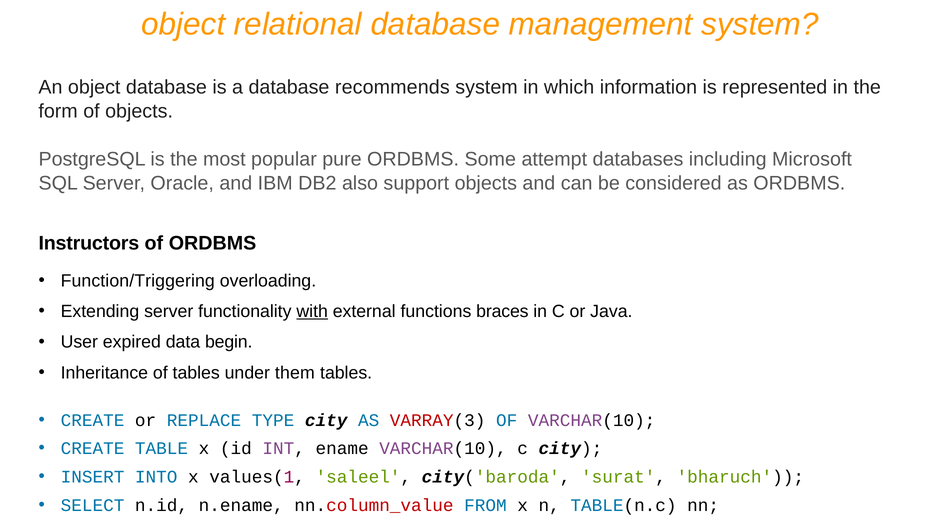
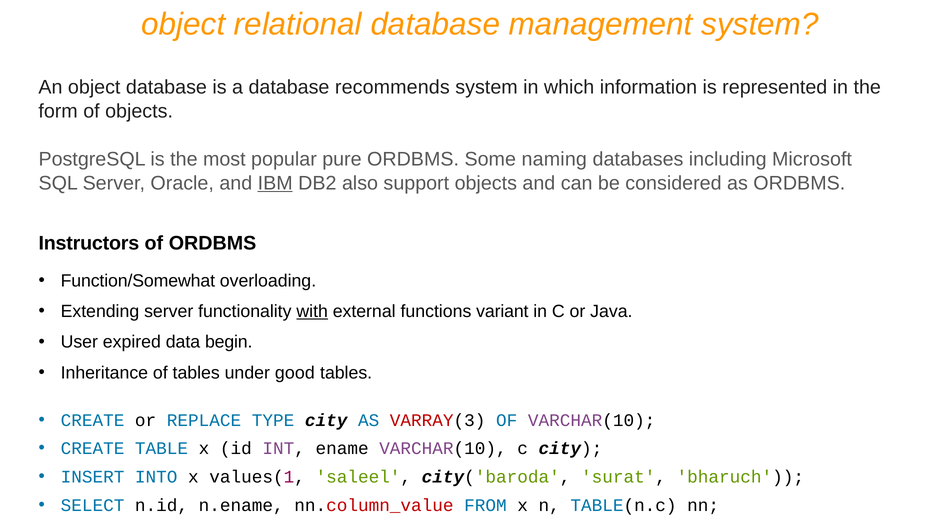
attempt: attempt -> naming (554, 159)
IBM underline: none -> present (275, 183)
Function/Triggering: Function/Triggering -> Function/Somewhat (138, 281)
braces: braces -> variant (502, 311)
them: them -> good (295, 373)
